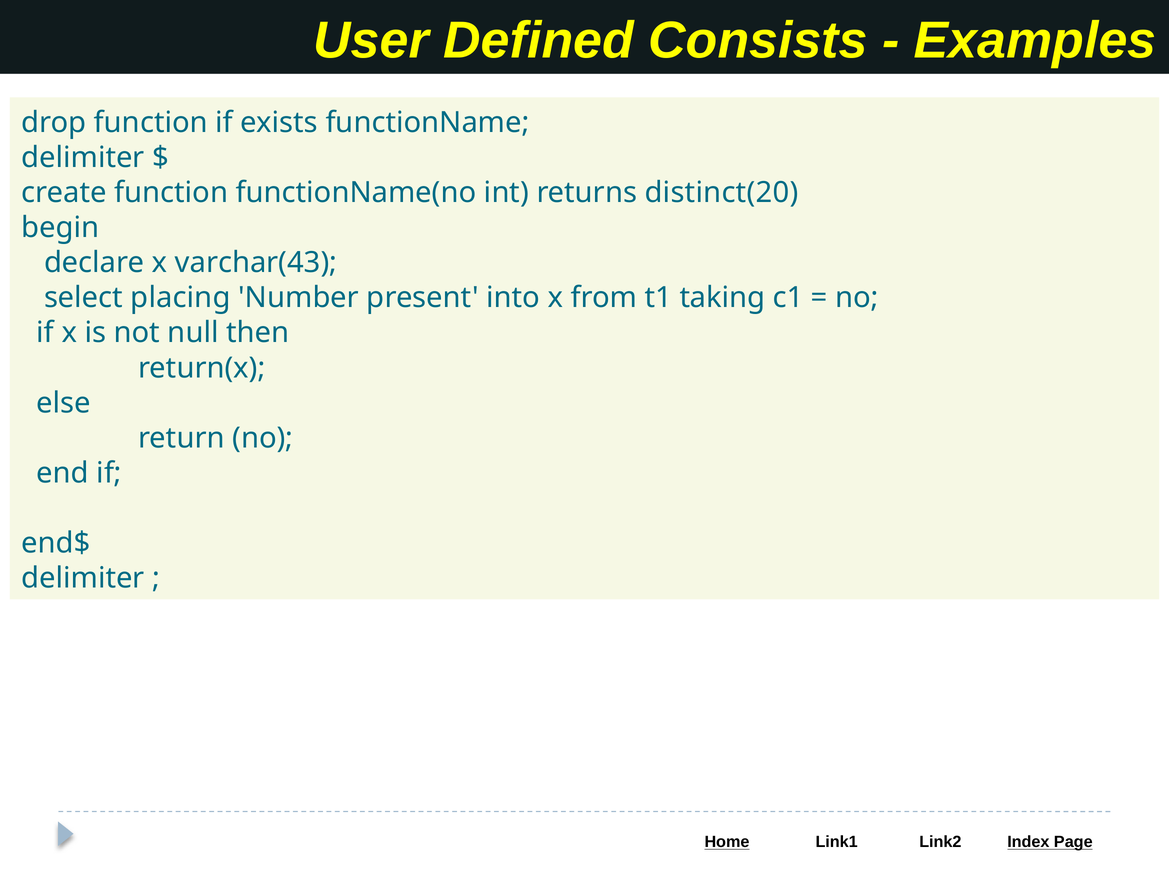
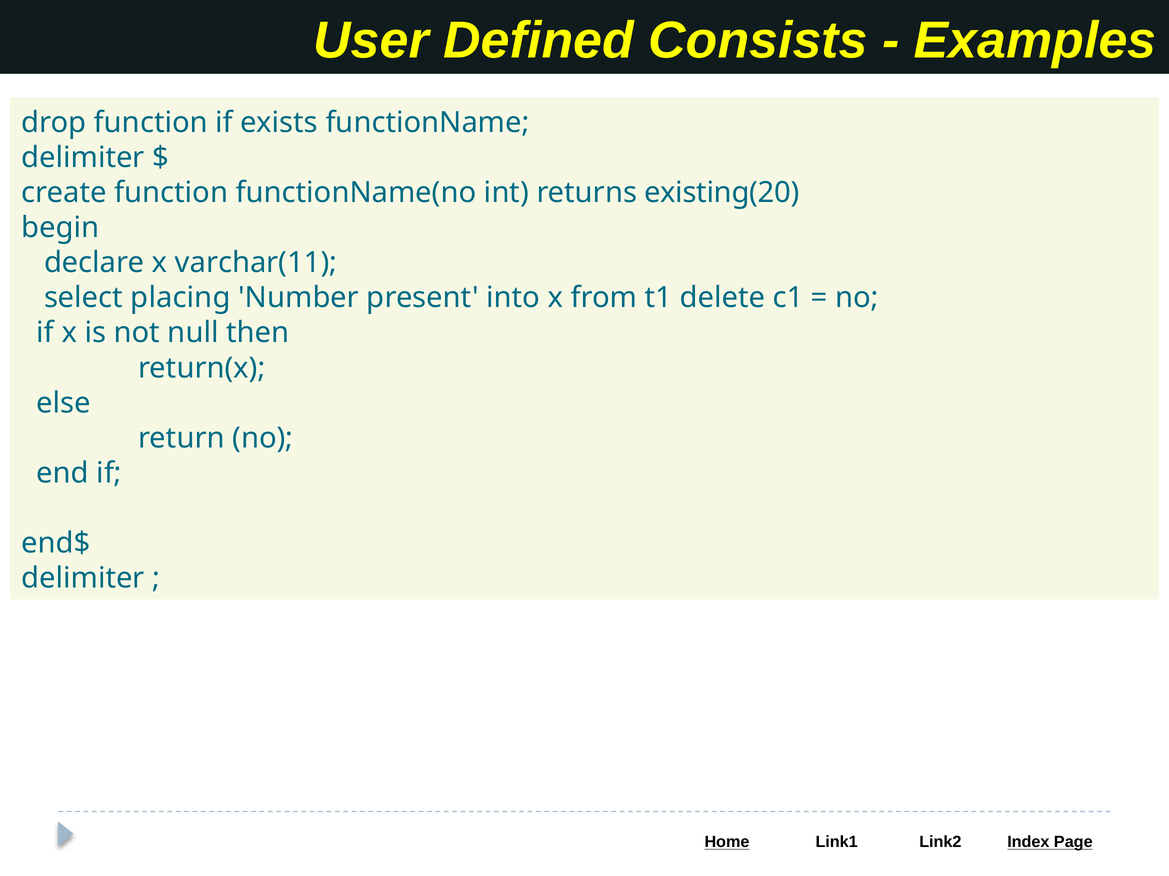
distinct(20: distinct(20 -> existing(20 (722, 193)
varchar(43: varchar(43 -> varchar(11 (256, 263)
taking: taking -> delete (722, 298)
